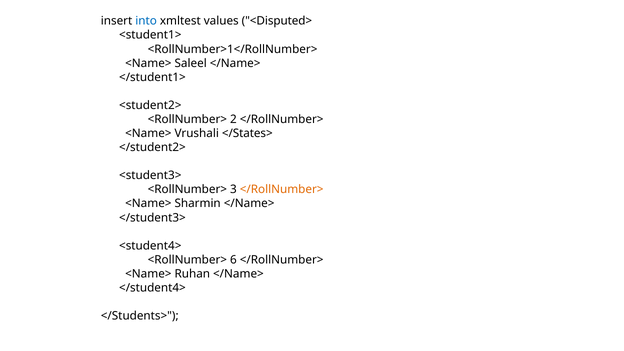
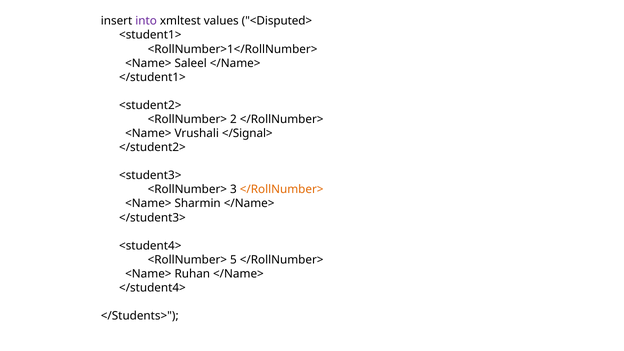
into colour: blue -> purple (146, 21)
</States>: </States> -> </Signal> (247, 133)
6: 6 -> 5 (233, 260)
